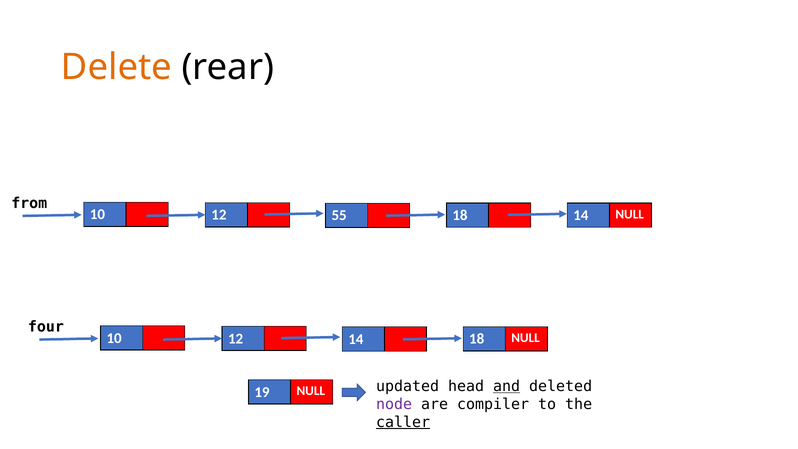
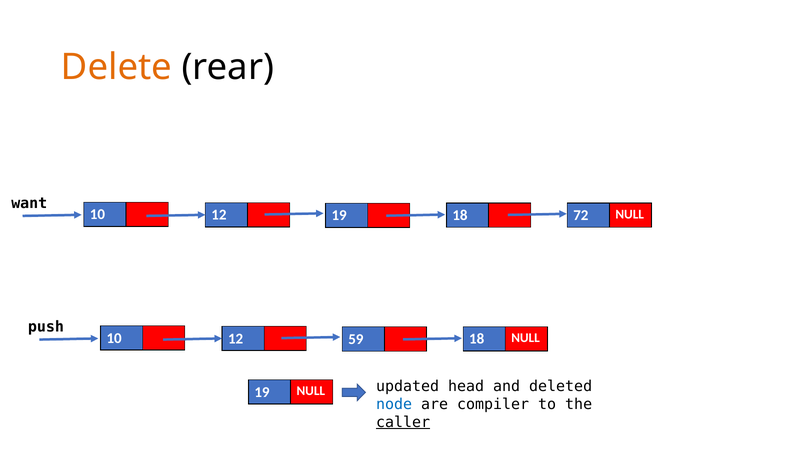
from: from -> want (29, 203)
12 55: 55 -> 19 (339, 215)
18 14: 14 -> 72 (581, 215)
four: four -> push (46, 327)
12 14: 14 -> 59 (356, 339)
and underline: present -> none (507, 386)
node colour: purple -> blue (394, 404)
